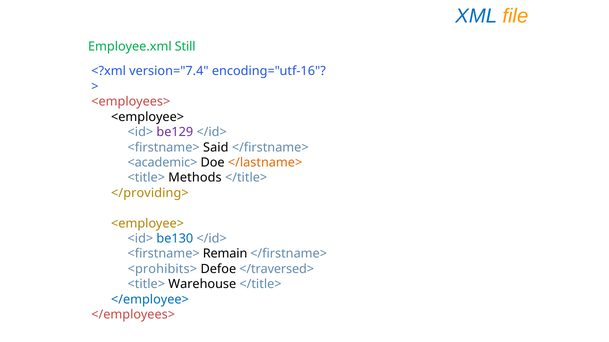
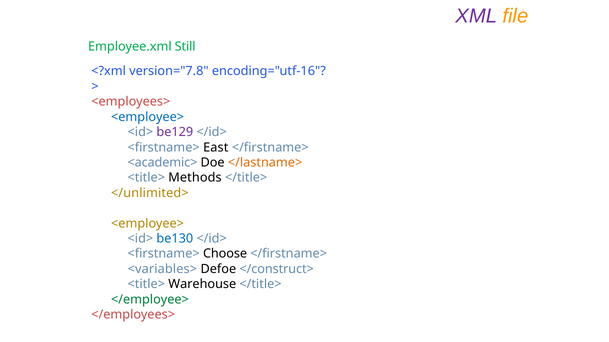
XML colour: blue -> purple (476, 16)
version="7.4: version="7.4 -> version="7.8 (169, 71)
<employee> colour: black -> blue (148, 117)
Said: Said -> East (216, 148)
</providing>: </providing> -> </unlimited> (150, 193)
Remain: Remain -> Choose (225, 254)
<prohibits>: <prohibits> -> <variables> (162, 269)
</traversed>: </traversed> -> </construct> (277, 269)
</employee> colour: blue -> green (150, 300)
